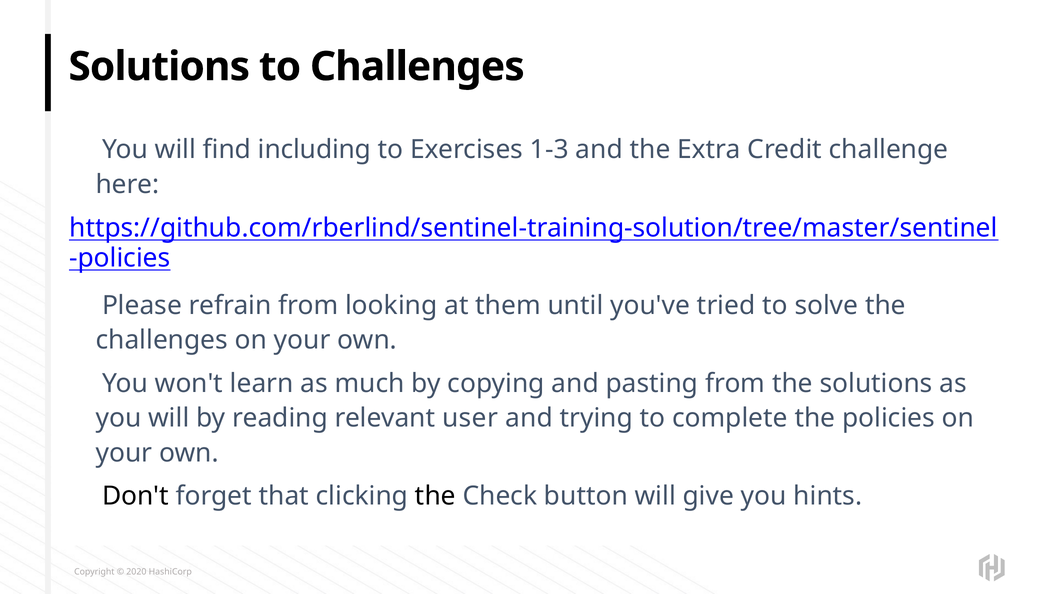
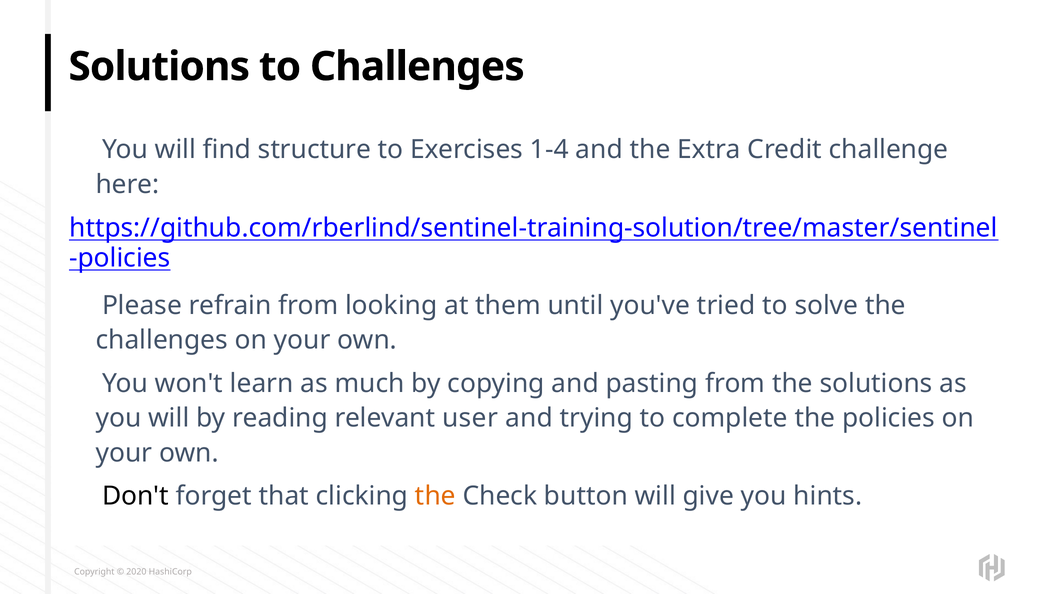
including: including -> structure (314, 150)
1-3: 1-3 -> 1-4 (549, 150)
the colour: black -> orange (435, 496)
